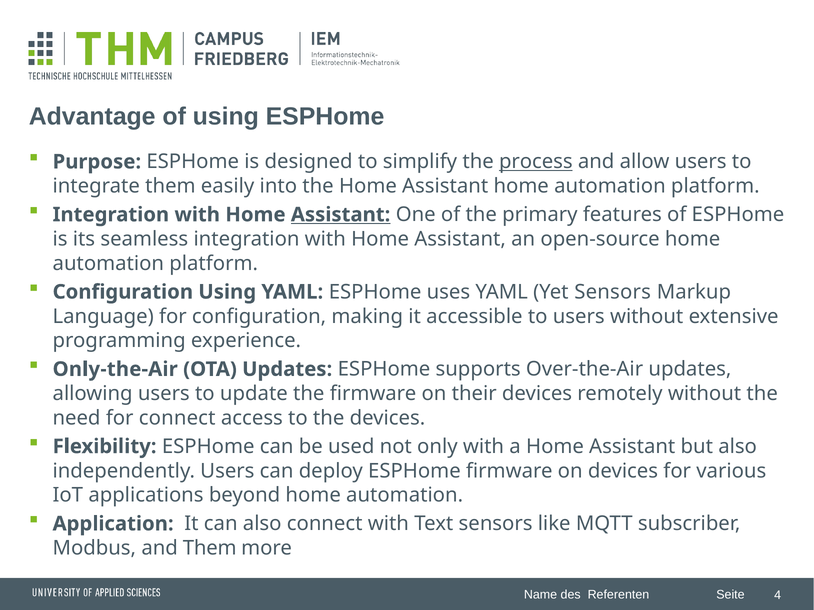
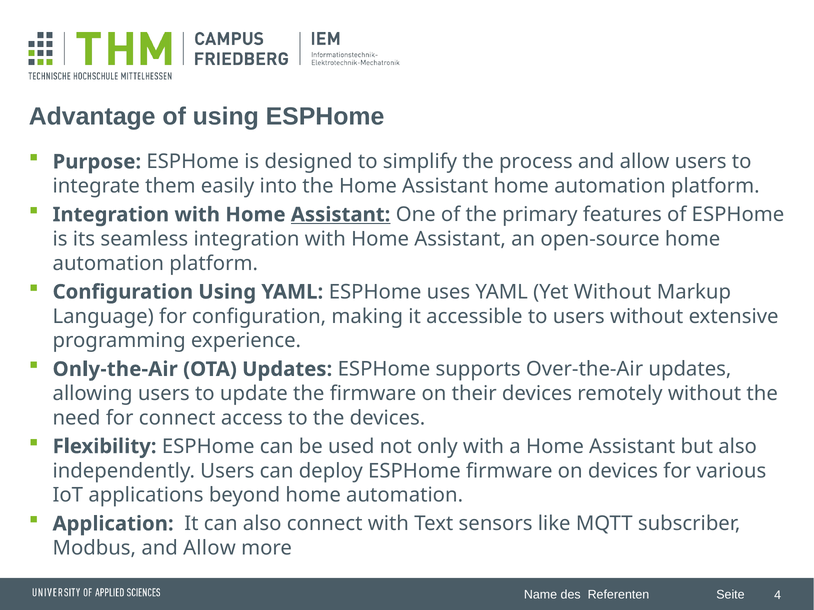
process underline: present -> none (536, 162)
Yet Sensors: Sensors -> Without (613, 292)
Modbus and Them: Them -> Allow (209, 549)
